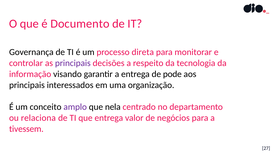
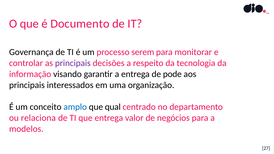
direta: direta -> serem (143, 52)
amplo colour: purple -> blue (75, 107)
nela: nela -> qual (113, 107)
tivessem: tivessem -> modelos (26, 129)
